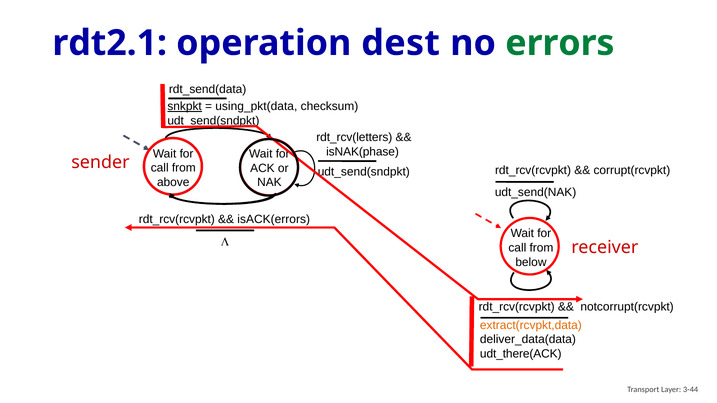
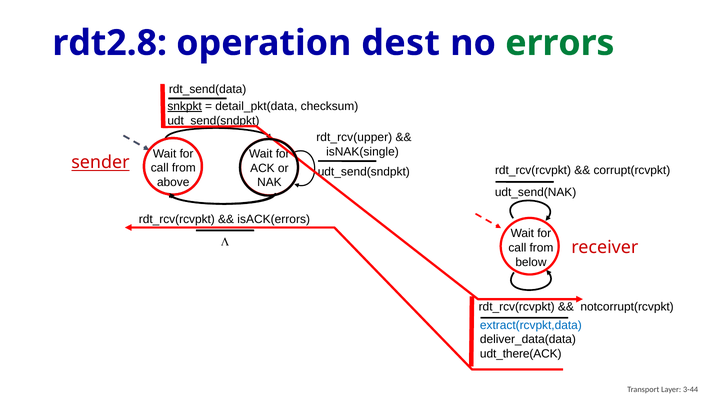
rdt2.1: rdt2.1 -> rdt2.8 (110, 43)
using_pkt(data: using_pkt(data -> detail_pkt(data (256, 107)
rdt_rcv(letters: rdt_rcv(letters -> rdt_rcv(upper (354, 137)
isNAK(phase: isNAK(phase -> isNAK(single (362, 152)
sender underline: none -> present (100, 163)
extract(rcvpkt,data colour: orange -> blue (531, 325)
